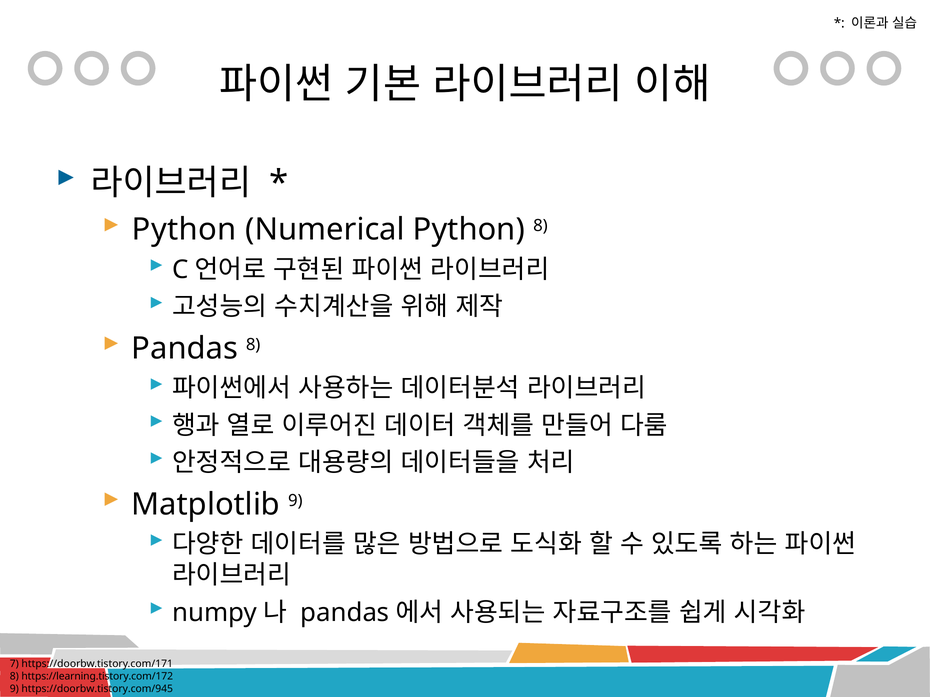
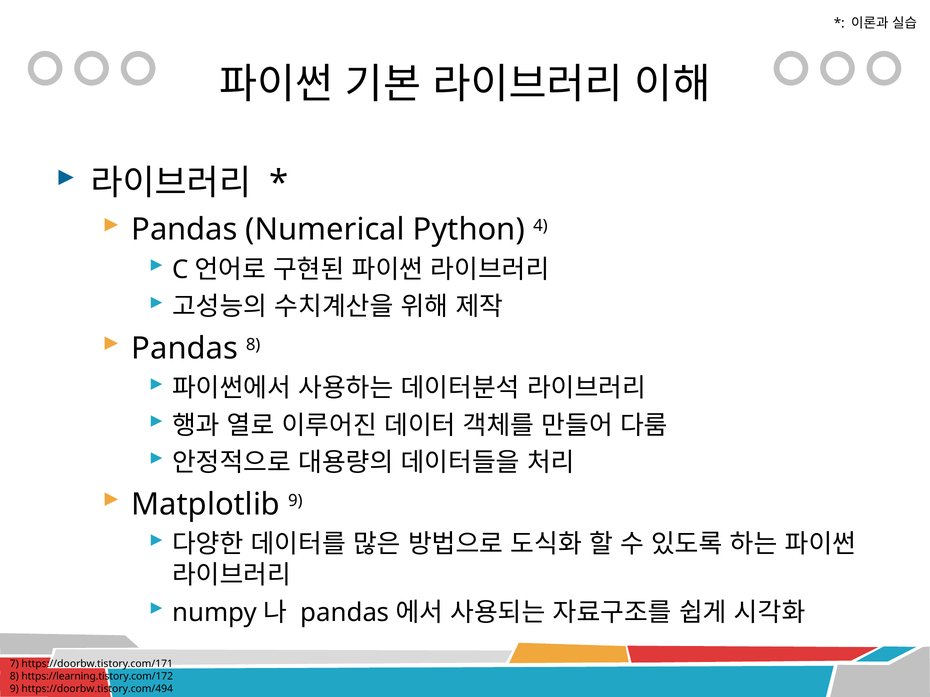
Python: Python -> Pandas (184, 230)
Python 8: 8 -> 4 (540, 226)
https://doorbw.tistory.com/945: https://doorbw.tistory.com/945 -> https://doorbw.tistory.com/494 (97, 689)
